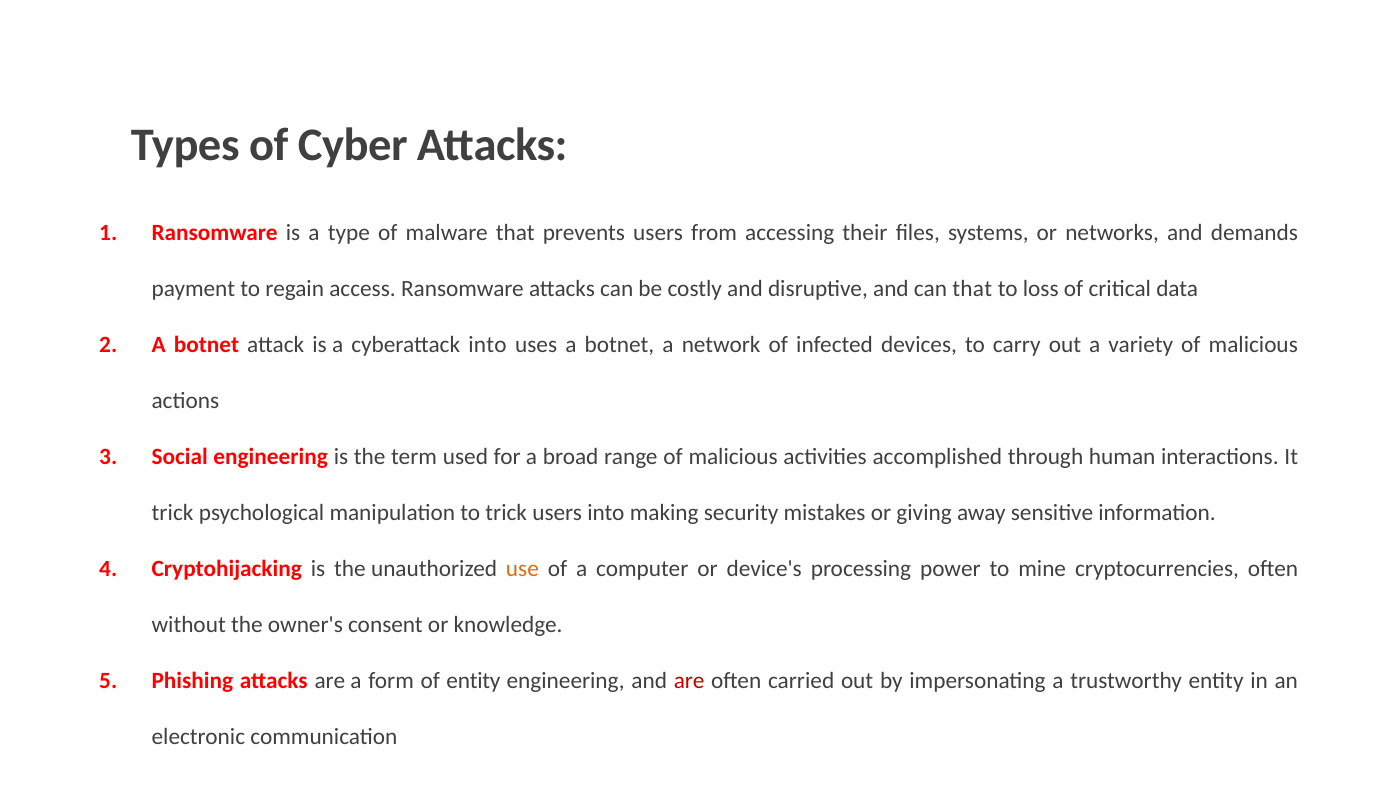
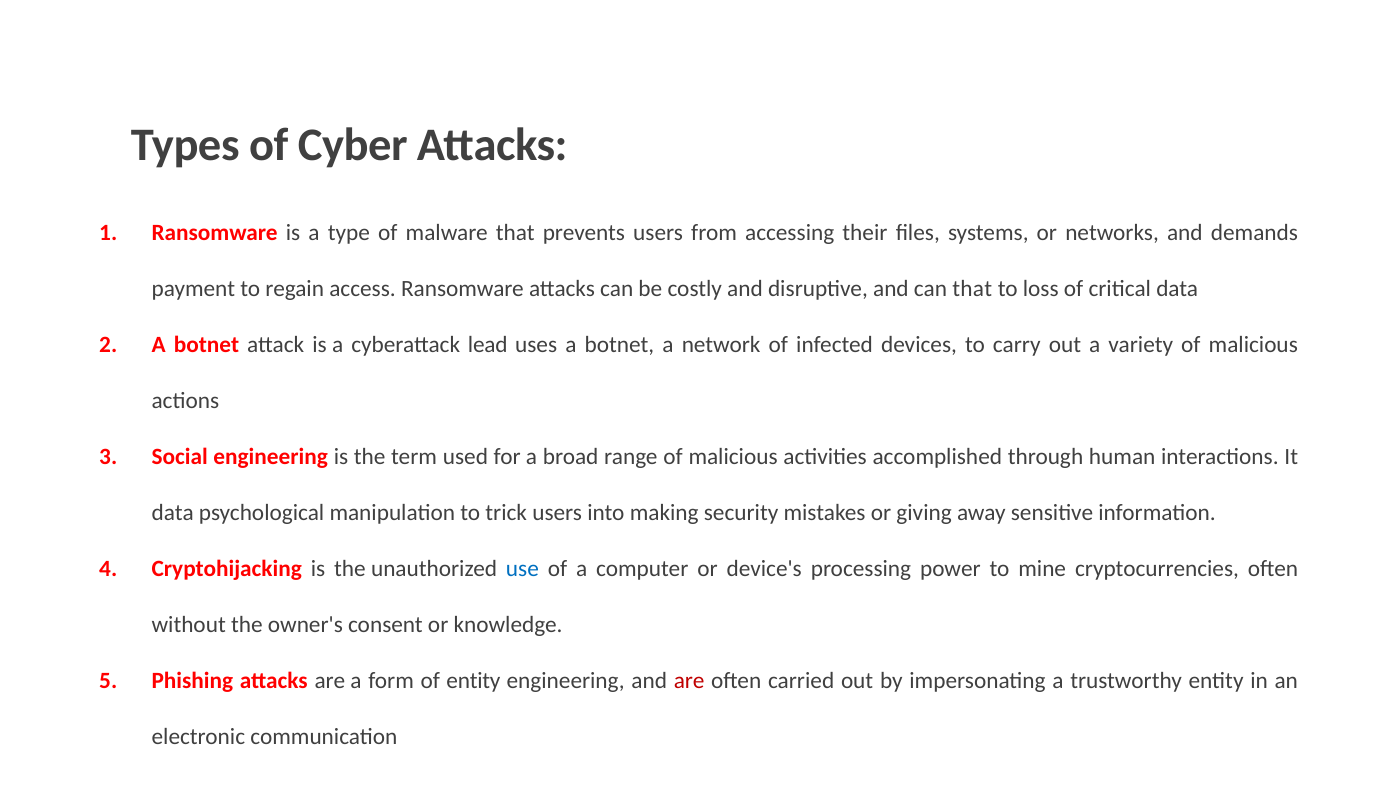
cyberattack into: into -> lead (488, 345)
trick: trick -> data (173, 513)
use colour: orange -> blue (522, 569)
